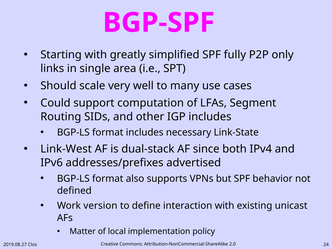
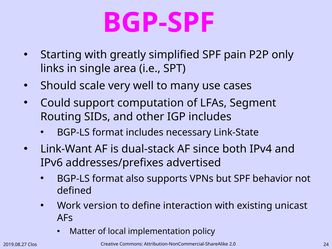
fully: fully -> pain (235, 55)
Link-West: Link-West -> Link-Want (66, 149)
